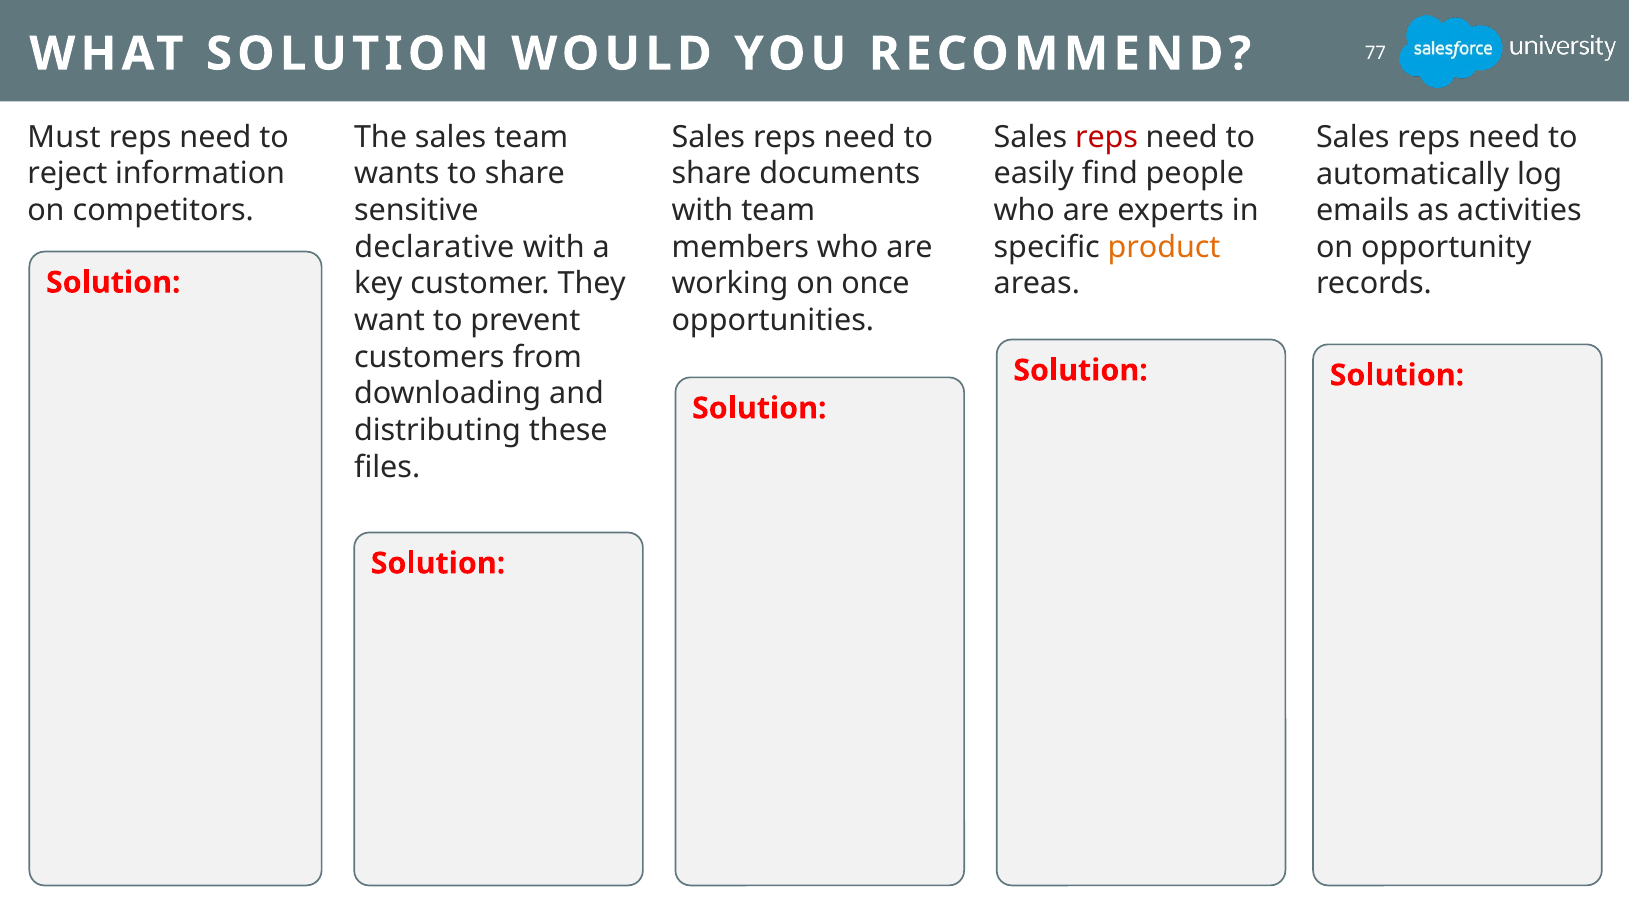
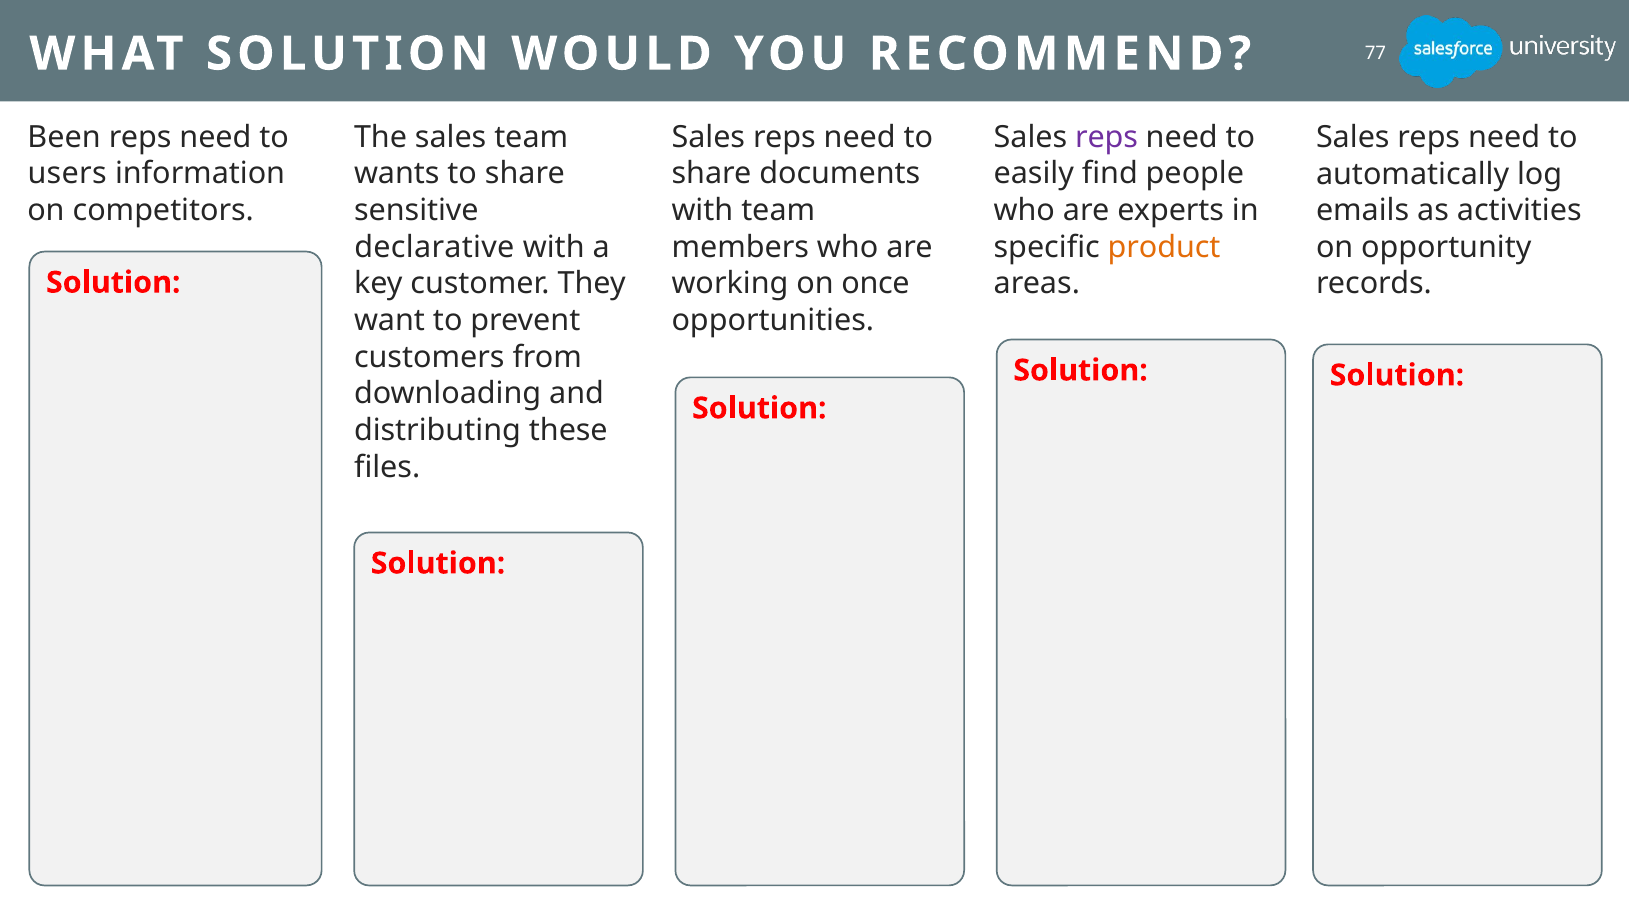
Must: Must -> Been (64, 137)
reps colour: red -> purple (1107, 137)
reject: reject -> users (67, 174)
